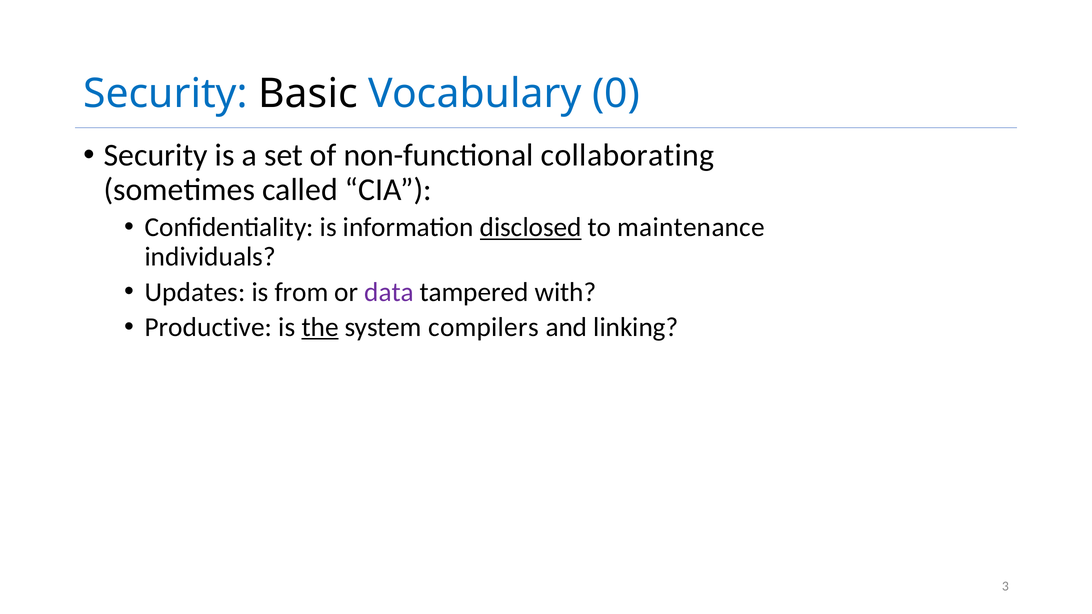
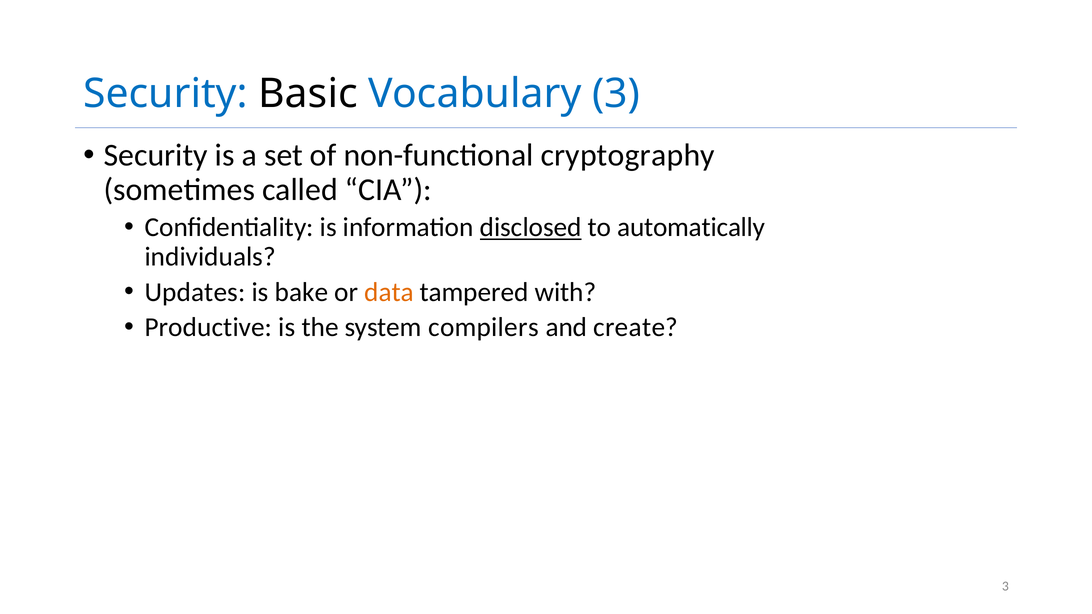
Vocabulary 0: 0 -> 3 (616, 94)
collaborating: collaborating -> cryptography (628, 155)
maintenance: maintenance -> automatically (691, 228)
from: from -> bake (301, 292)
data colour: purple -> orange (389, 292)
the underline: present -> none (320, 327)
linking: linking -> create (636, 327)
